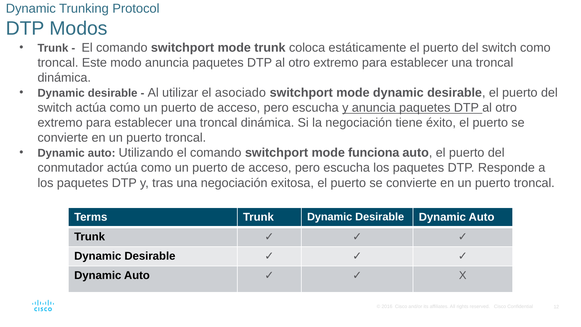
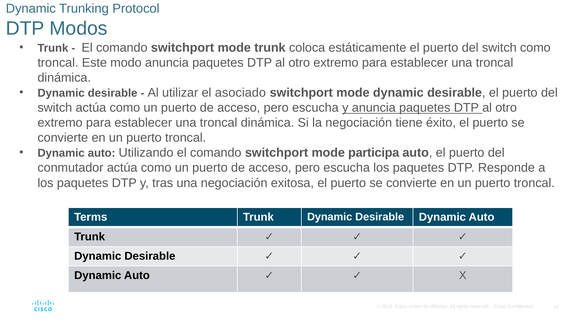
funciona: funciona -> participa (374, 153)
